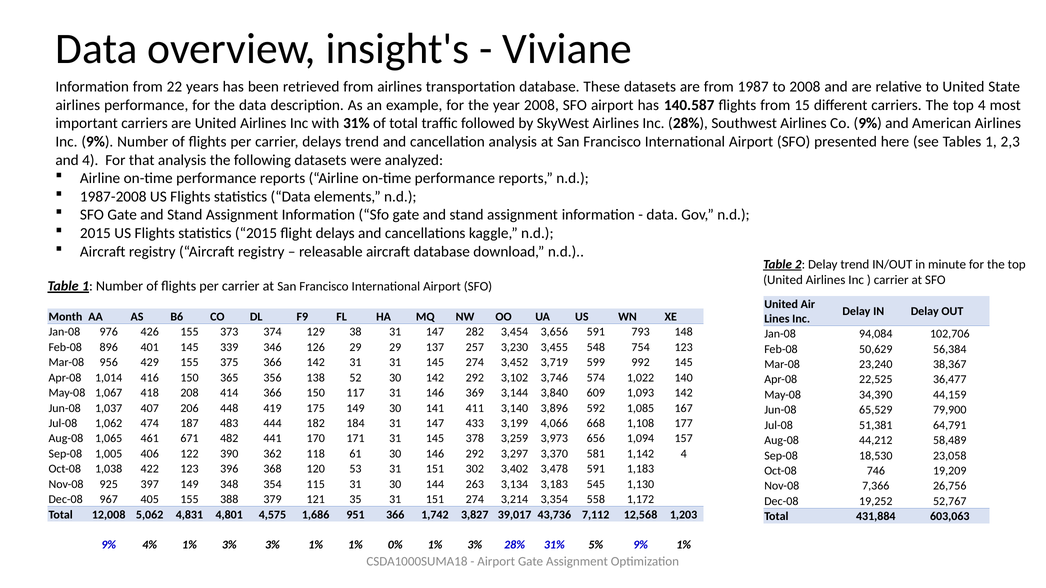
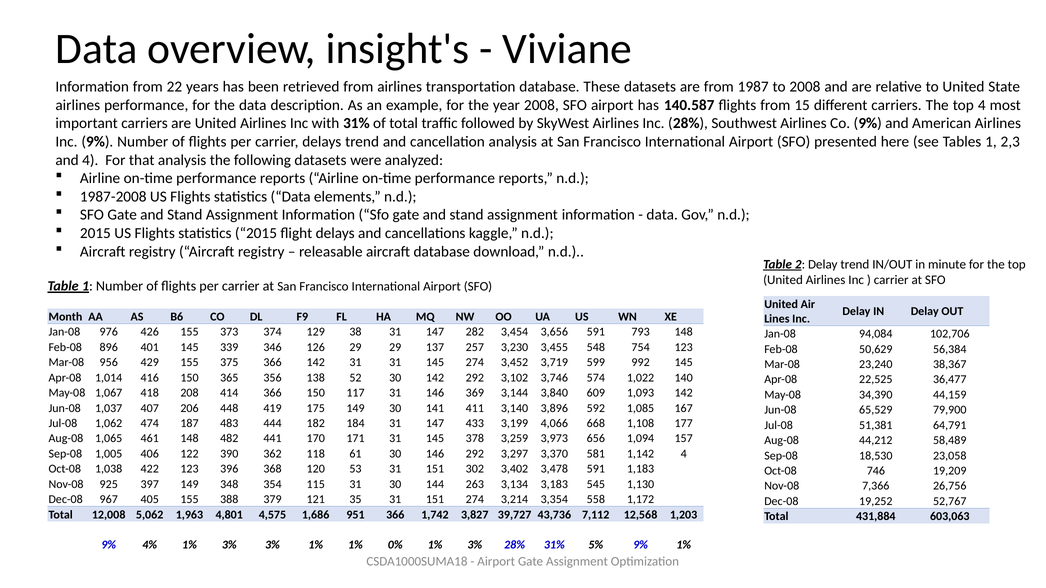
461 671: 671 -> 148 (190, 439)
4,831: 4,831 -> 1,963 (189, 515)
39,017: 39,017 -> 39,727 (515, 515)
